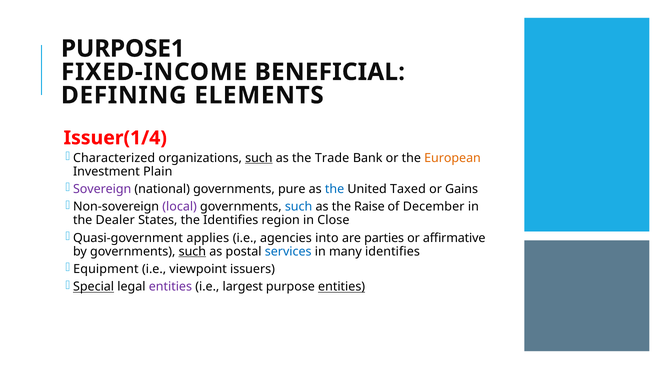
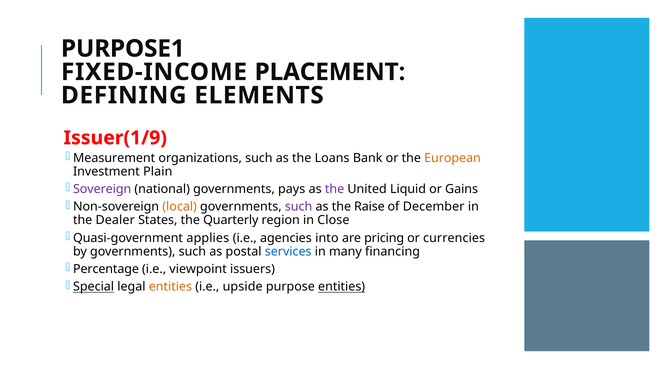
BENEFICIAL: BENEFICIAL -> PLACEMENT (330, 72)
Issuer(1/4: Issuer(1/4 -> Issuer(1/9 (115, 138)
Characterized: Characterized -> Measurement (114, 158)
such underline: present -> none (259, 158)
Trade: Trade -> Loans (332, 158)
pure: pure -> pays (292, 189)
the colour: blue -> purple (335, 189)
Taxed: Taxed -> Liquid (408, 189)
local colour: purple -> orange (180, 207)
such colour: blue -> purple (299, 207)
the Identifies: Identifies -> Quarterly (231, 220)
parties: parties -> pricing (384, 238)
affirmative: affirmative -> currencies (454, 238)
such underline: present -> none (192, 252)
many identifies: identifies -> financing (393, 252)
Equipment: Equipment -> Percentage (106, 269)
entities colour: purple -> orange (170, 287)
largest: largest -> upside (243, 287)
